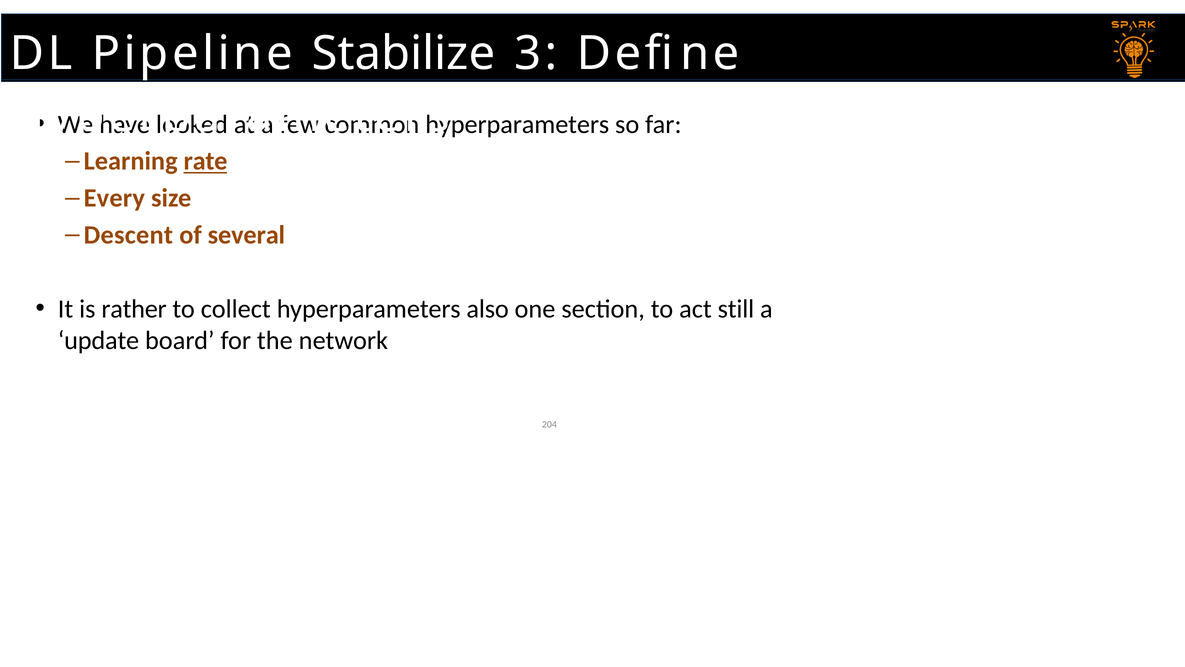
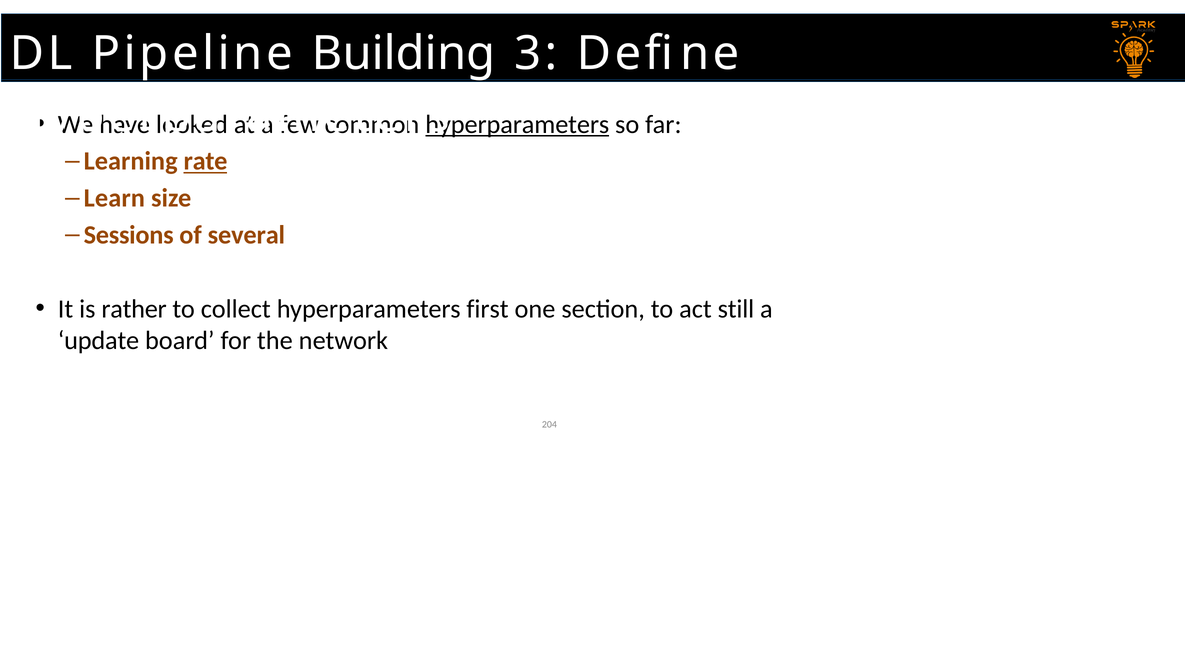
Stabilize: Stabilize -> Building (404, 54)
hyperparameters underline: none -> present (517, 124)
Every: Every -> Learn (114, 198)
Descent: Descent -> Sessions (129, 235)
also: also -> first (488, 309)
